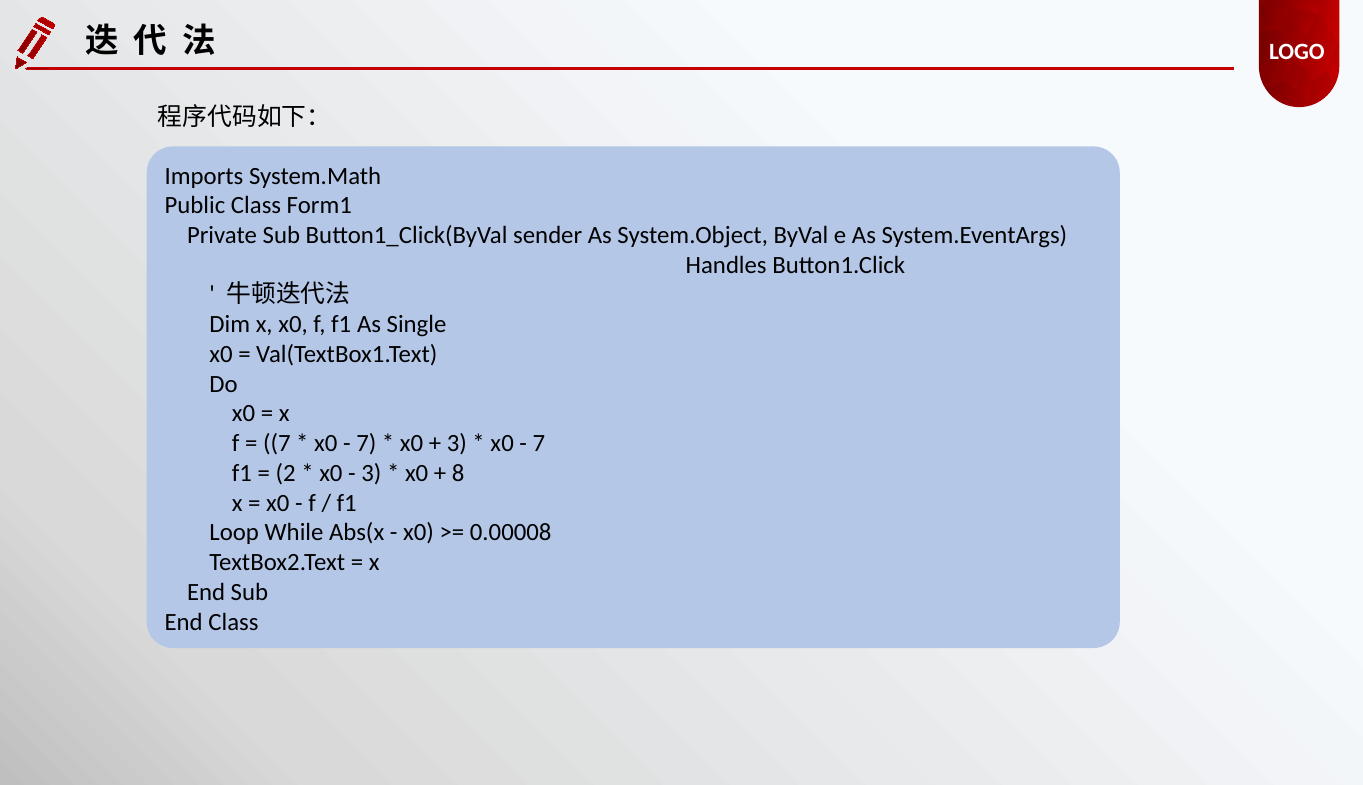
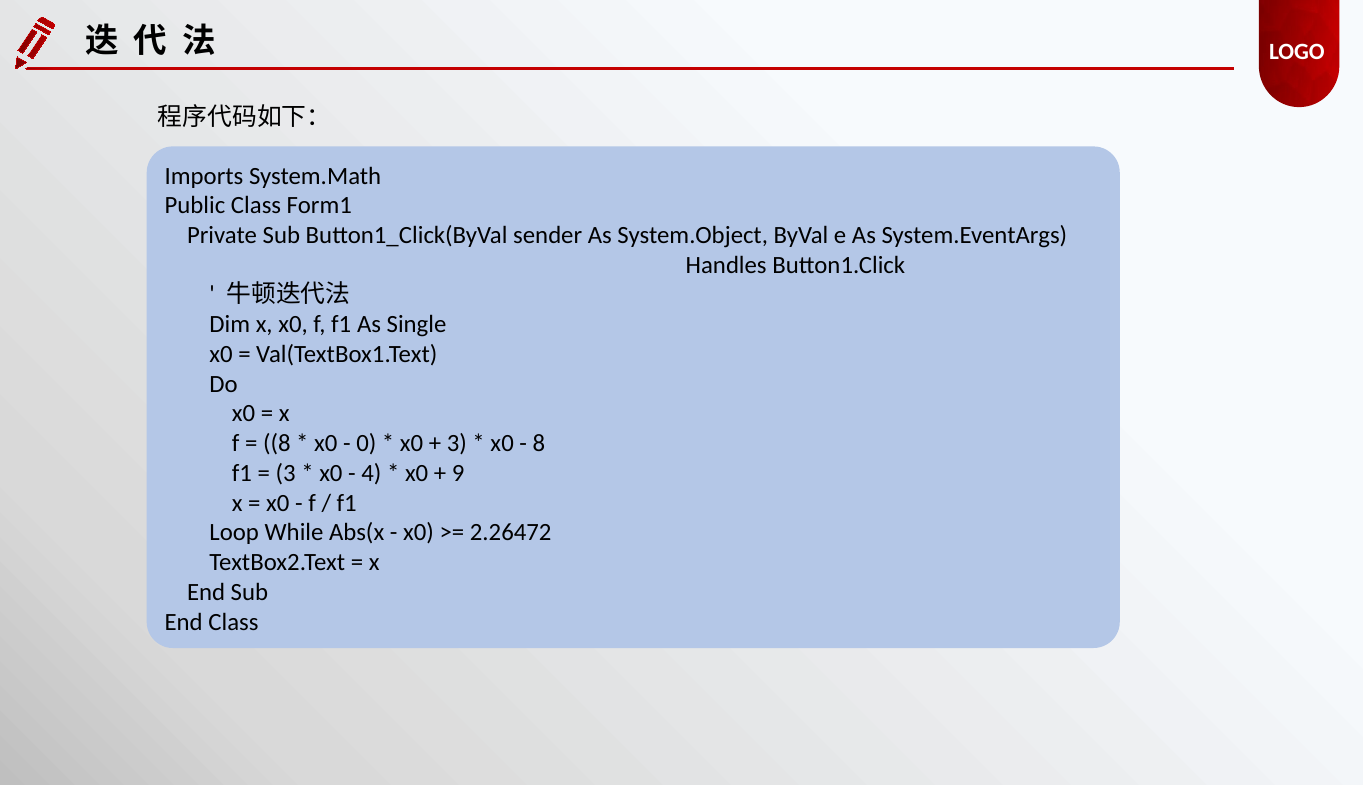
7: 7 -> 8 (277, 443)
7: 7 -> 0 (366, 443)
7: 7 -> 8 (539, 443)
2: 2 -> 3 (286, 473)
3: 3 -> 4 (371, 473)
8: 8 -> 9 (458, 473)
0.00008: 0.00008 -> 2.26472 (511, 533)
